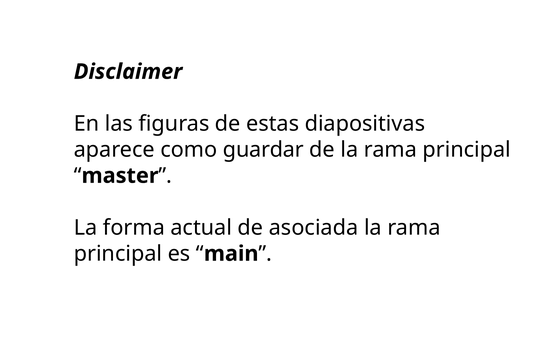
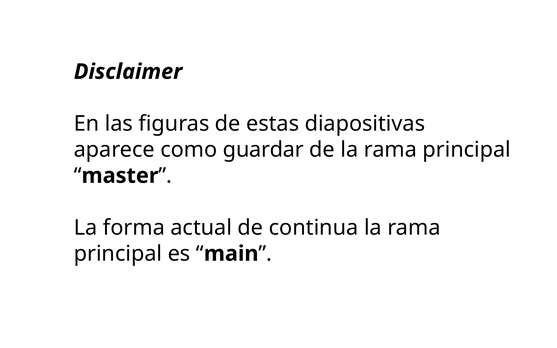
asociada: asociada -> continua (314, 228)
